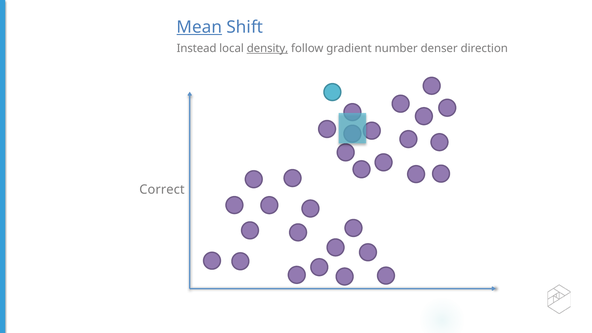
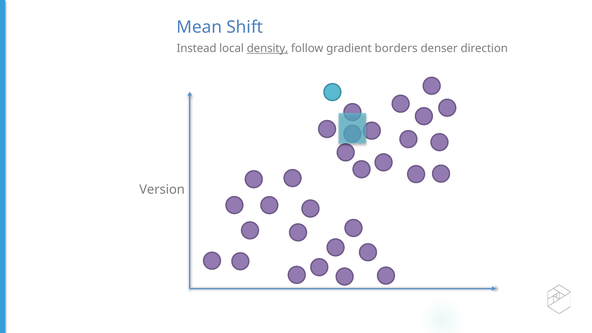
Mean underline: present -> none (199, 27)
number: number -> borders (396, 48)
Correct: Correct -> Version (162, 189)
